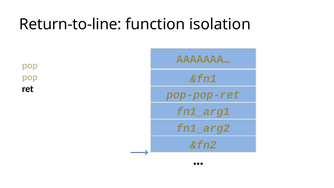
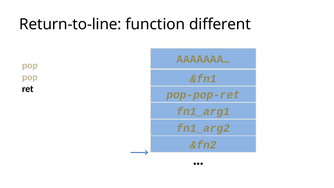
isolation: isolation -> different (220, 24)
